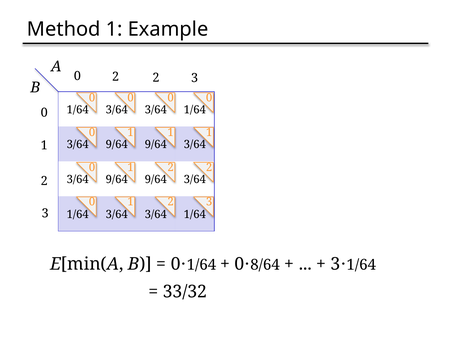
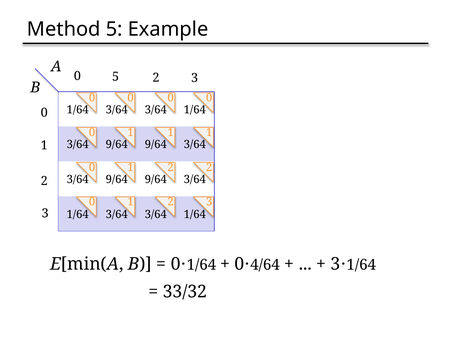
Method 1: 1 -> 5 (114, 29)
0 2: 2 -> 5 (116, 77)
8/64: 8/64 -> 4/64 (265, 265)
